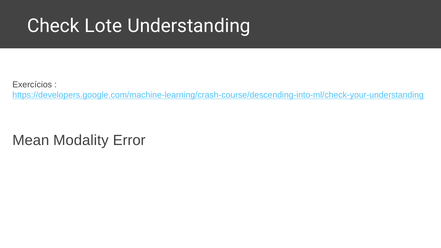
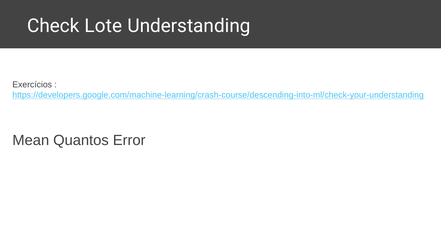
Modality: Modality -> Quantos (81, 140)
